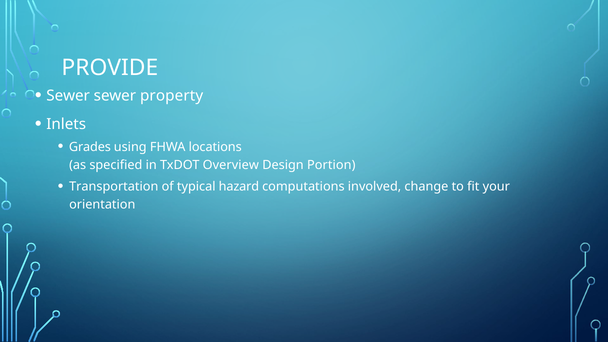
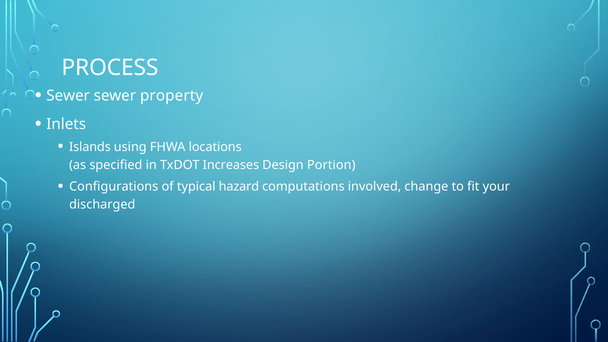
PROVIDE: PROVIDE -> PROCESS (110, 68)
Grades: Grades -> Islands (90, 147)
Overview: Overview -> Increases (231, 165)
Transportation: Transportation -> Configurations (114, 187)
orientation: orientation -> discharged (102, 205)
